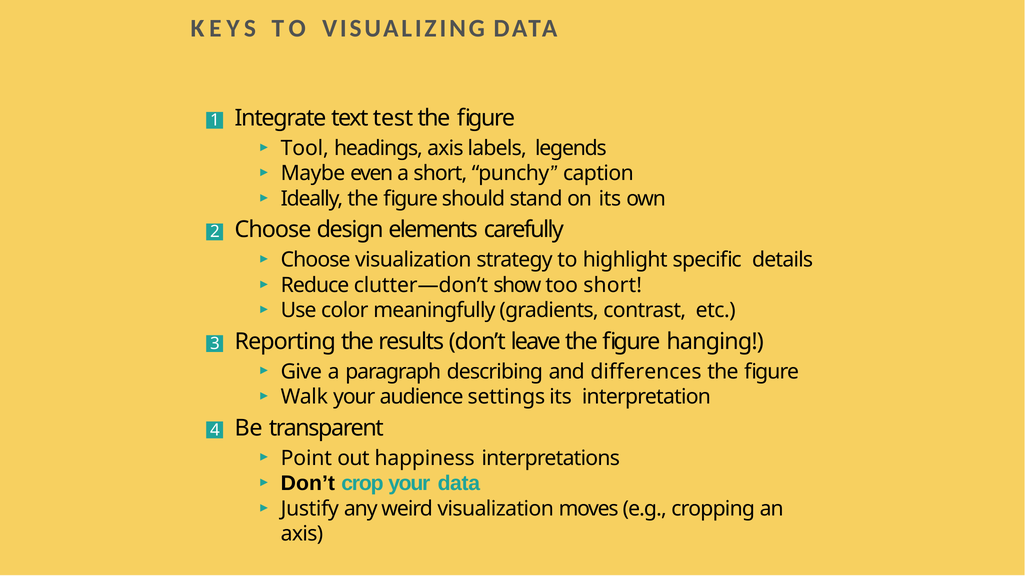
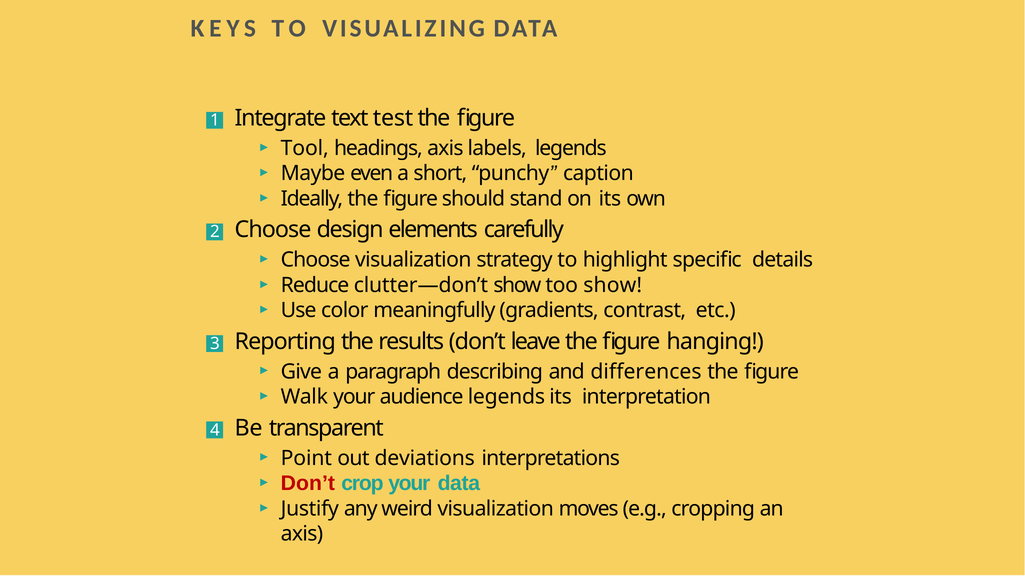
too short: short -> show (613, 285)
audience settings: settings -> legends (506, 397)
happiness: happiness -> deviations (425, 458)
Don’t colour: black -> red (308, 484)
